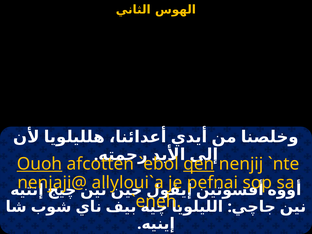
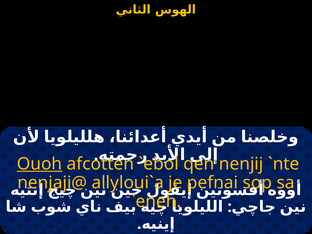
qen underline: present -> none (199, 164)
